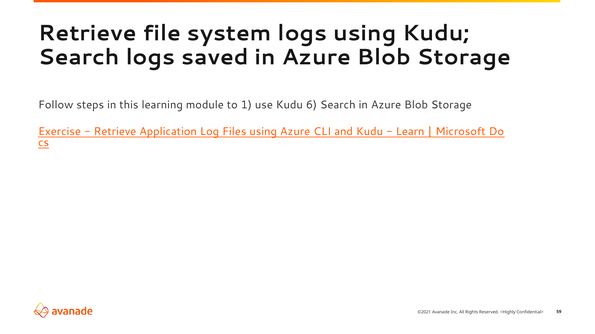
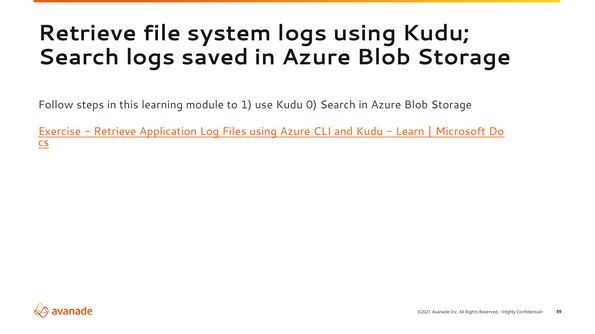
6: 6 -> 0 (311, 105)
